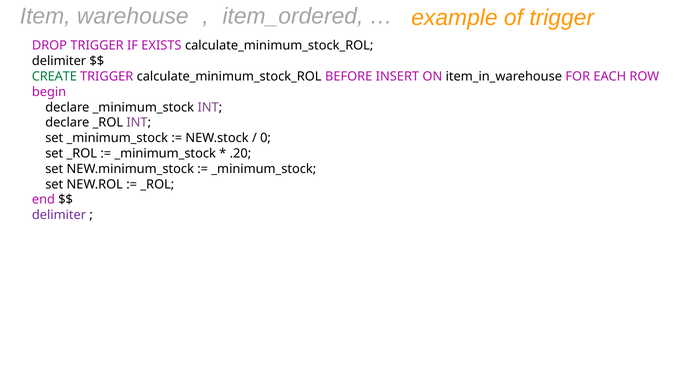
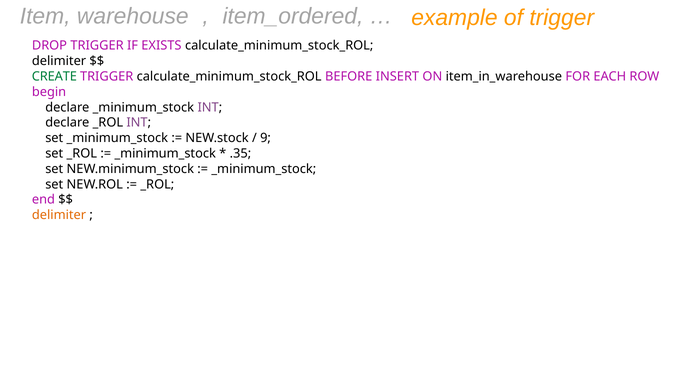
0: 0 -> 9 (266, 138)
.20: .20 -> .35 (240, 154)
delimiter colour: purple -> orange (59, 215)
